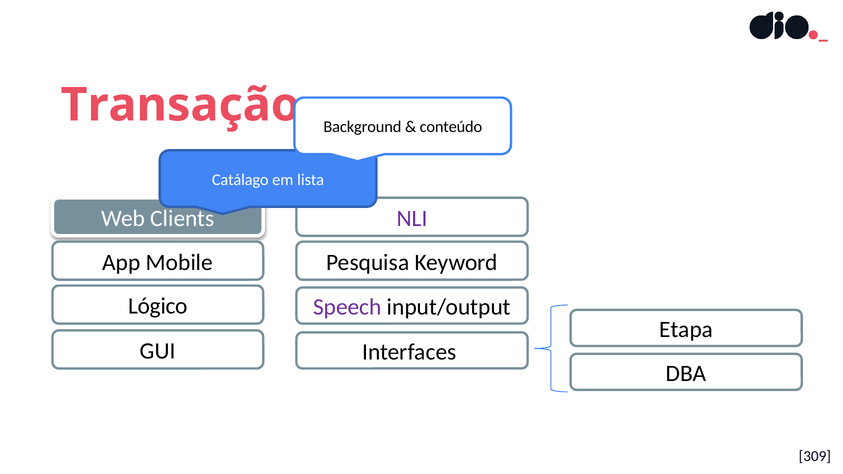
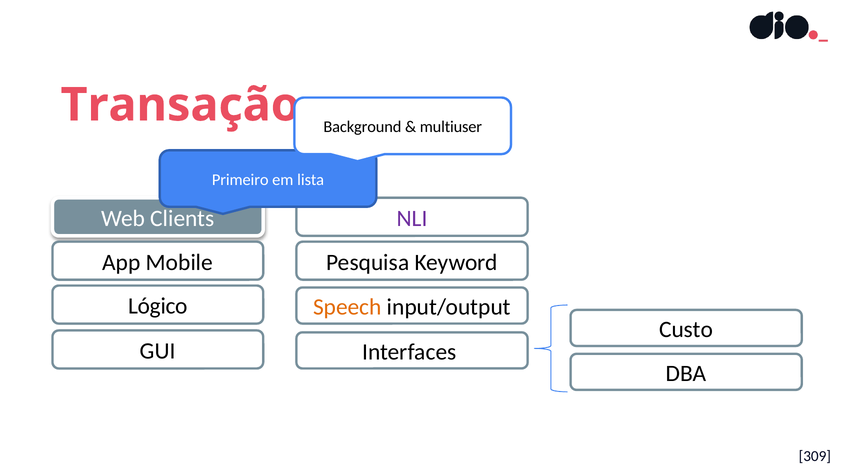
conteúdo: conteúdo -> multiuser (451, 127)
Catálago: Catálago -> Primeiro (240, 180)
Speech colour: purple -> orange (347, 307)
Etapa: Etapa -> Custo (686, 330)
